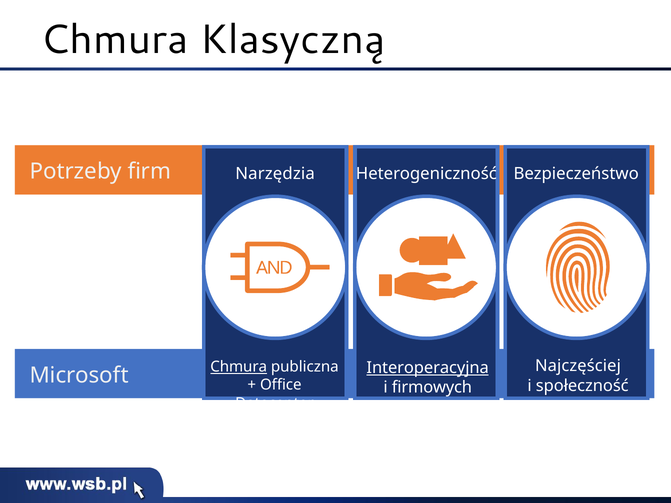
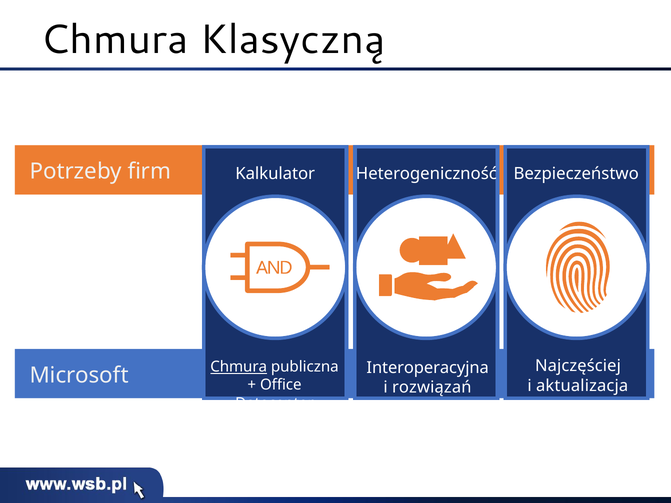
Narzędzia: Narzędzia -> Kalkulator (275, 174)
Interoperacyjna underline: present -> none (428, 368)
społeczność: społeczność -> aktualizacja (582, 386)
firmowych: firmowych -> rozwiązań (432, 388)
